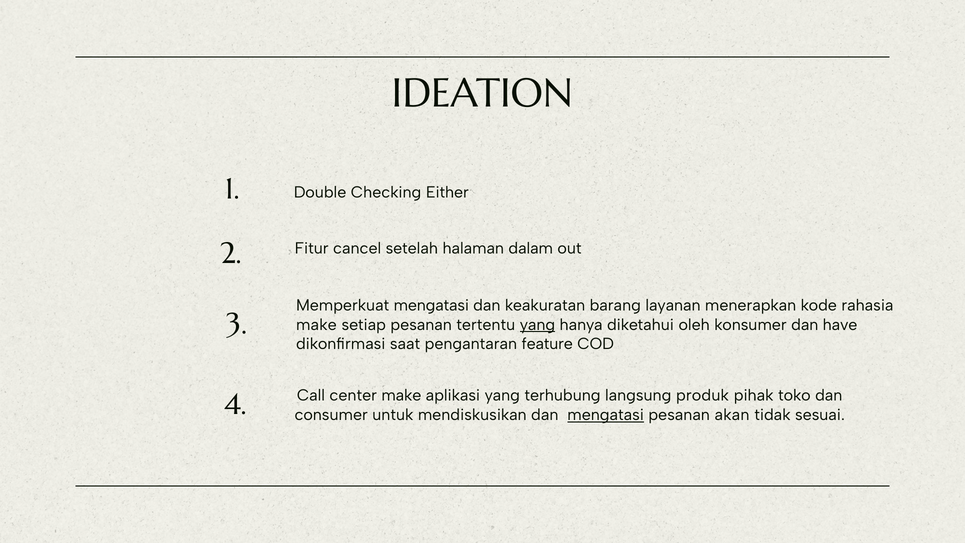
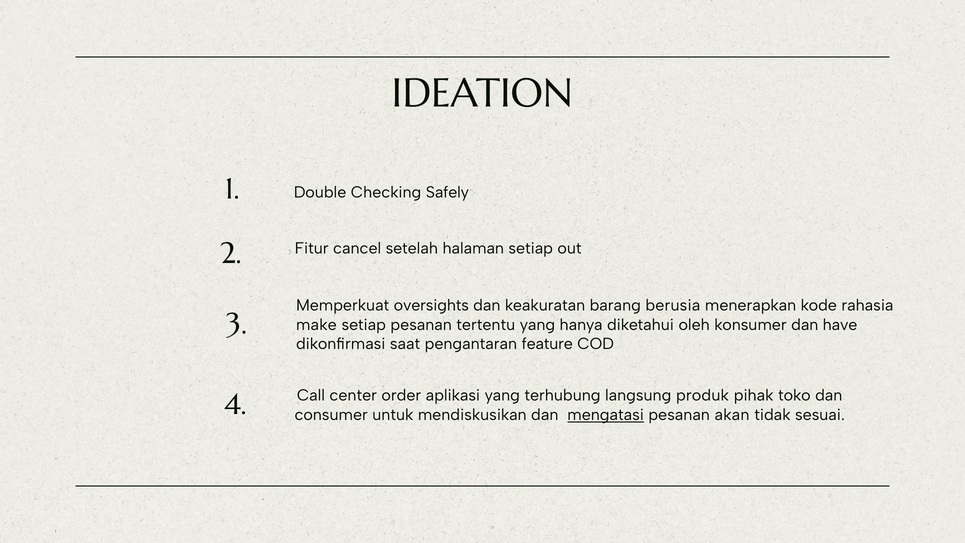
Either: Either -> Safely (447, 192)
halaman dalam: dalam -> setiap (531, 248)
Memperkuat mengatasi: mengatasi -> oversights (431, 305)
layanan: layanan -> berusia (673, 305)
yang underline: present -> none (537, 325)
center make: make -> order (401, 396)
